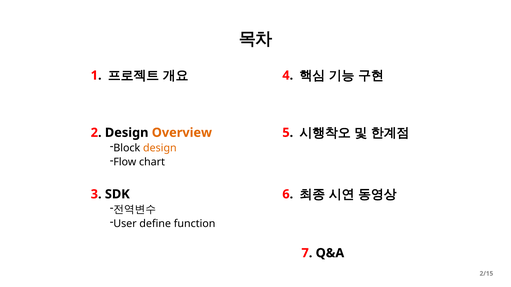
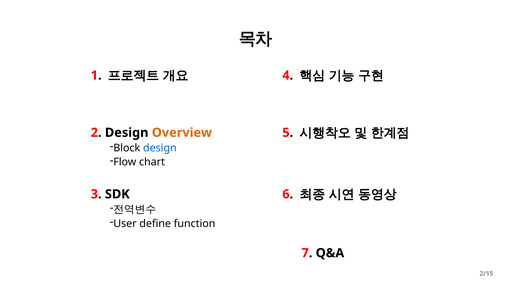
design colour: orange -> blue (160, 148)
